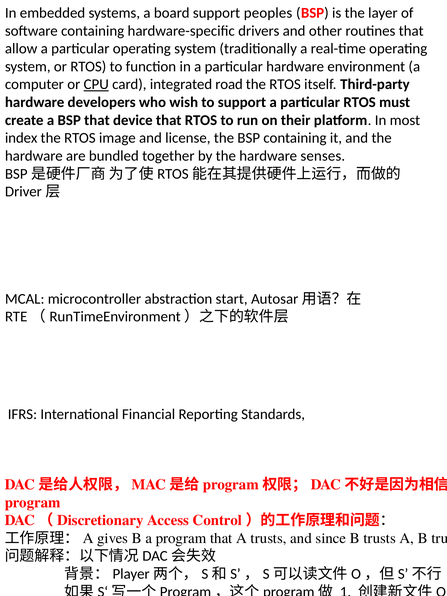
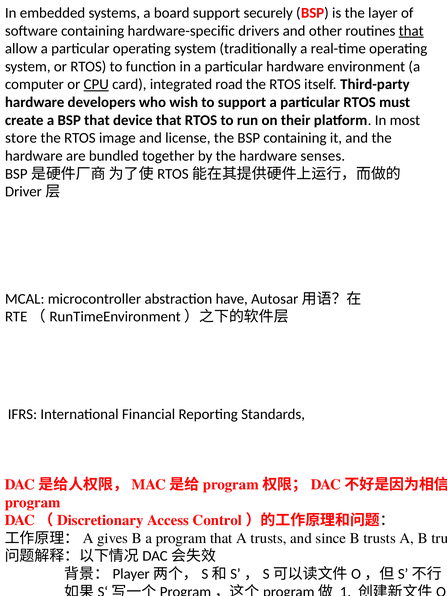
peoples: peoples -> securely (268, 13)
that underline: none -> present (411, 31)
index: index -> store (21, 138)
start: start -> have (232, 299)
